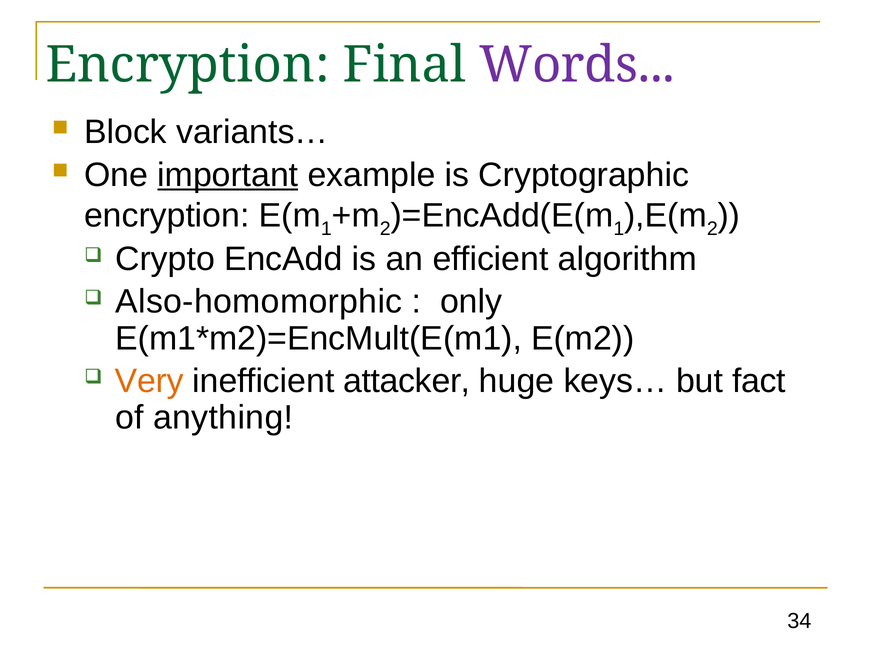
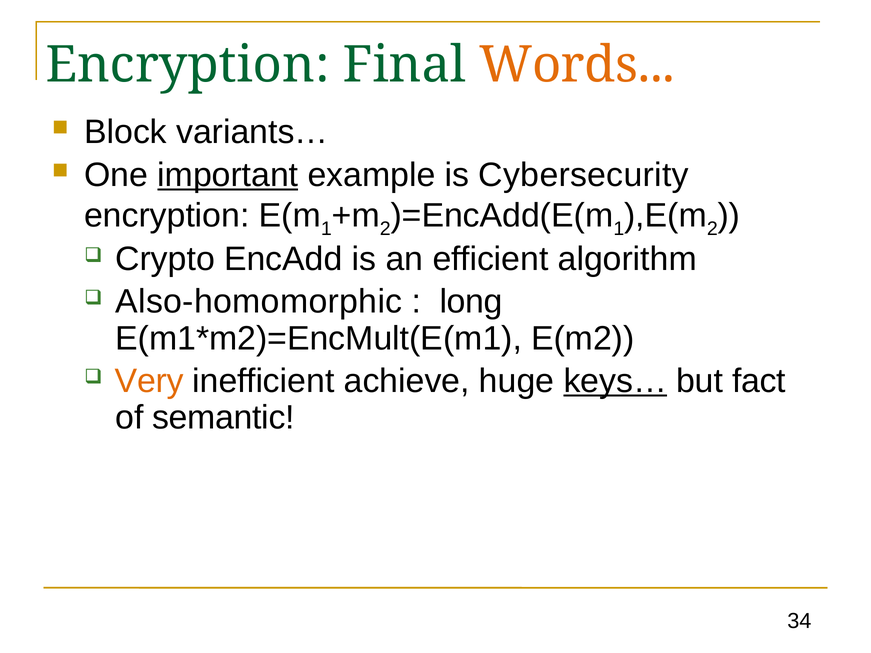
Words colour: purple -> orange (577, 65)
Cryptographic: Cryptographic -> Cybersecurity (584, 175)
only: only -> long (471, 302)
attacker: attacker -> achieve (407, 381)
keys… underline: none -> present (615, 381)
anything: anything -> semantic (223, 418)
